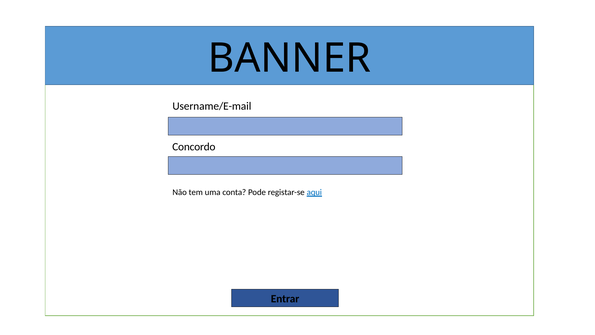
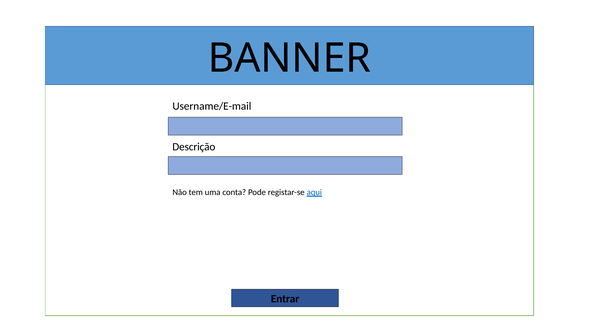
Concordo: Concordo -> Descrição (194, 147)
